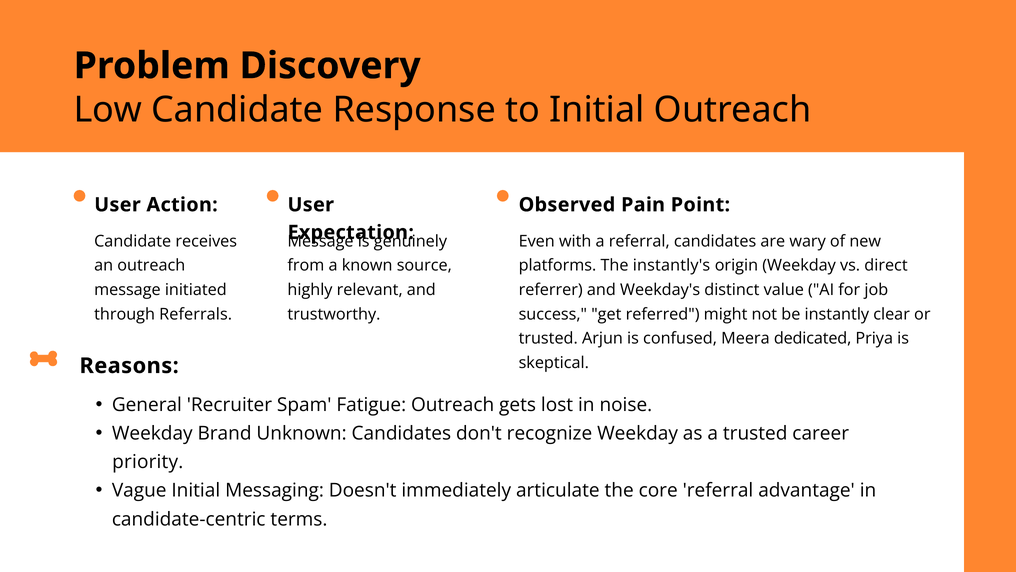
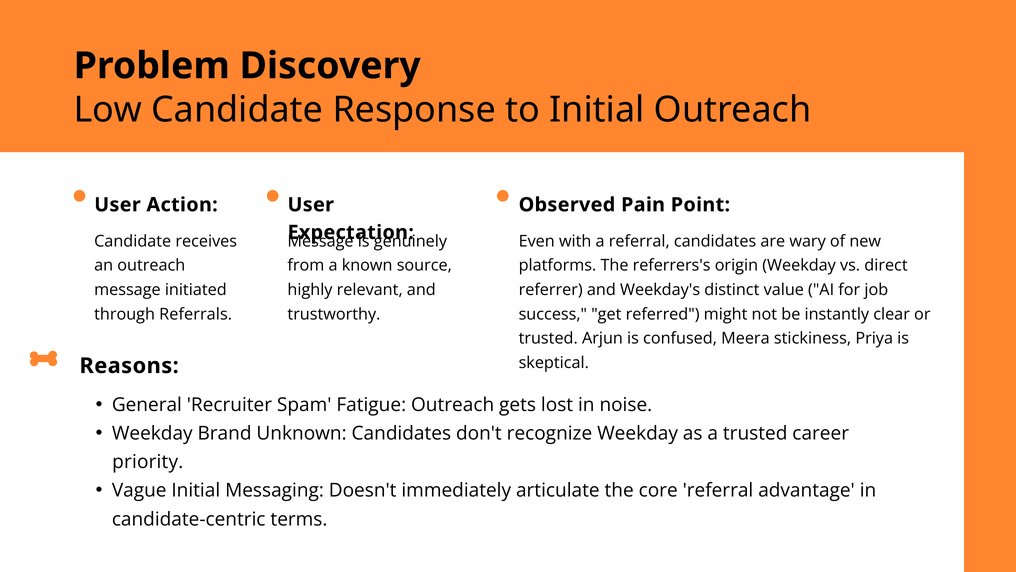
instantly's: instantly's -> referrers's (672, 265)
dedicated: dedicated -> stickiness (812, 338)
